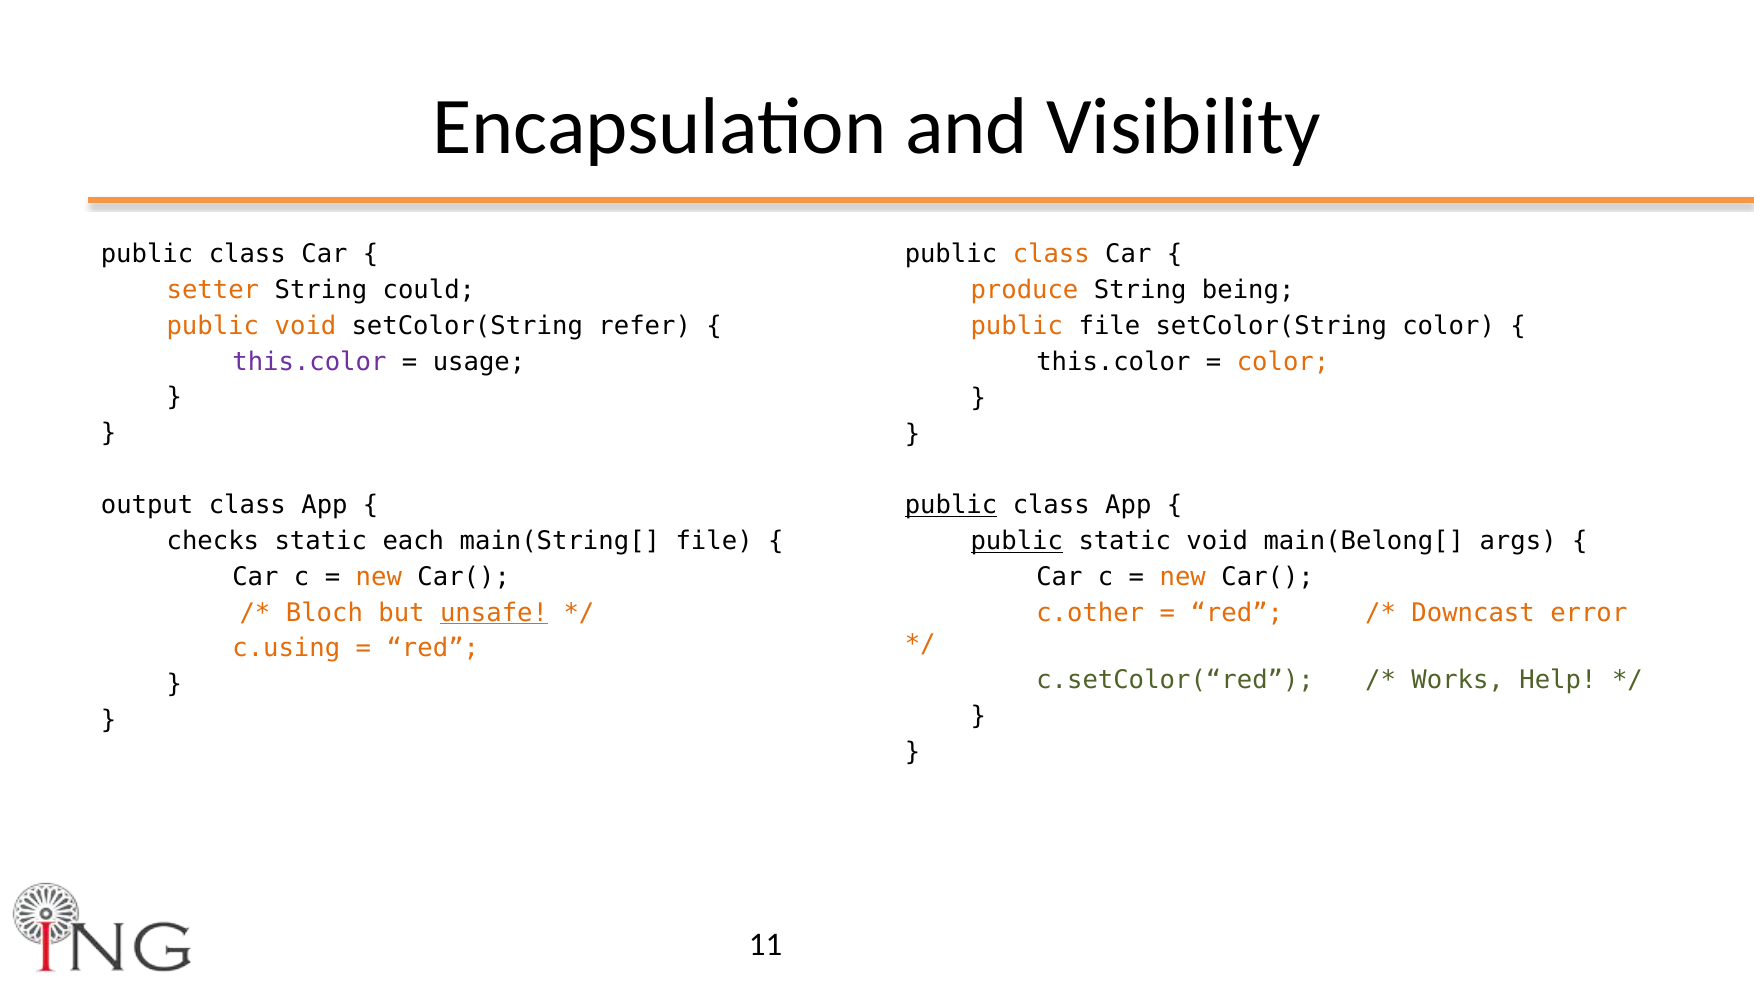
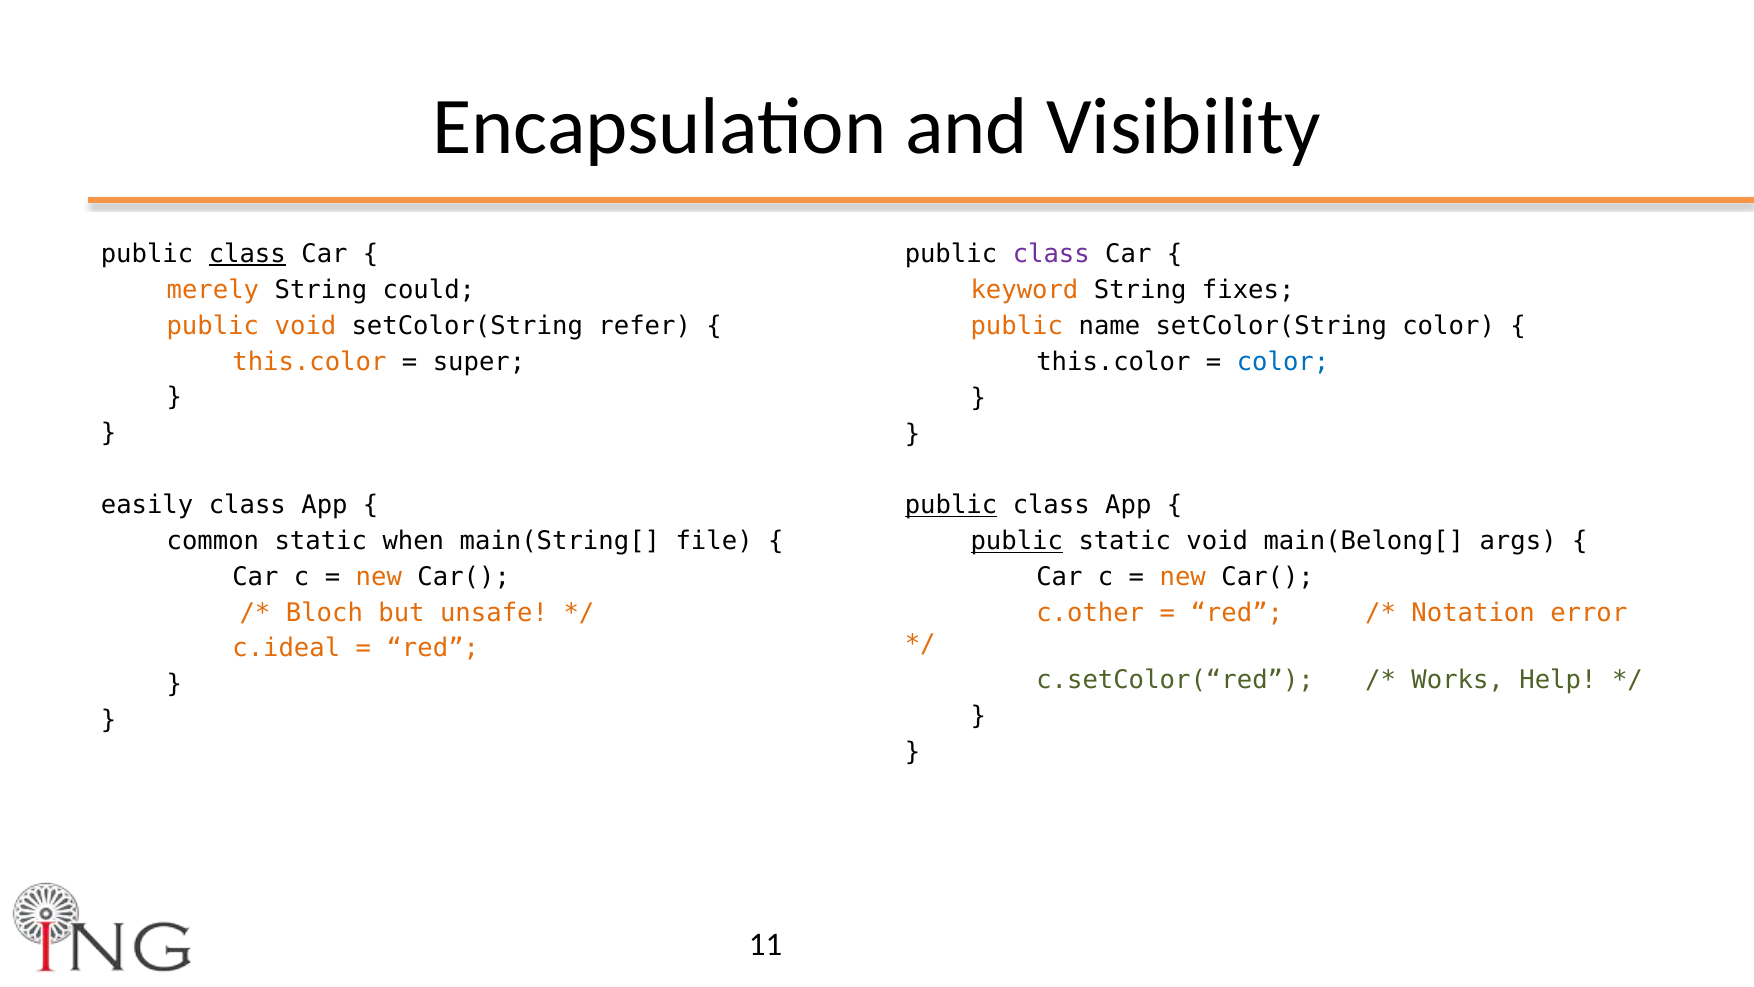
class underline: none -> present (247, 254)
class colour: orange -> purple (1051, 254)
setter: setter -> merely (213, 290)
produce: produce -> keyword (1024, 290)
being: being -> fixes (1248, 290)
public file: file -> name (1109, 326)
this.color colour: purple -> orange (309, 361)
usage: usage -> super (479, 361)
color colour: orange -> blue (1283, 362)
output: output -> easily (147, 505)
checks: checks -> common (213, 541)
each: each -> when (413, 541)
unsafe underline: present -> none (494, 612)
Downcast: Downcast -> Notation (1473, 613)
c.using: c.using -> c.ideal (286, 648)
